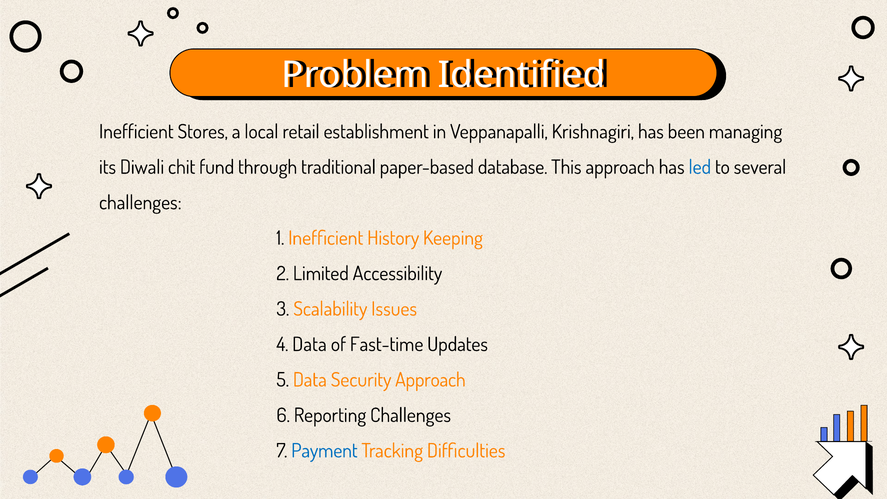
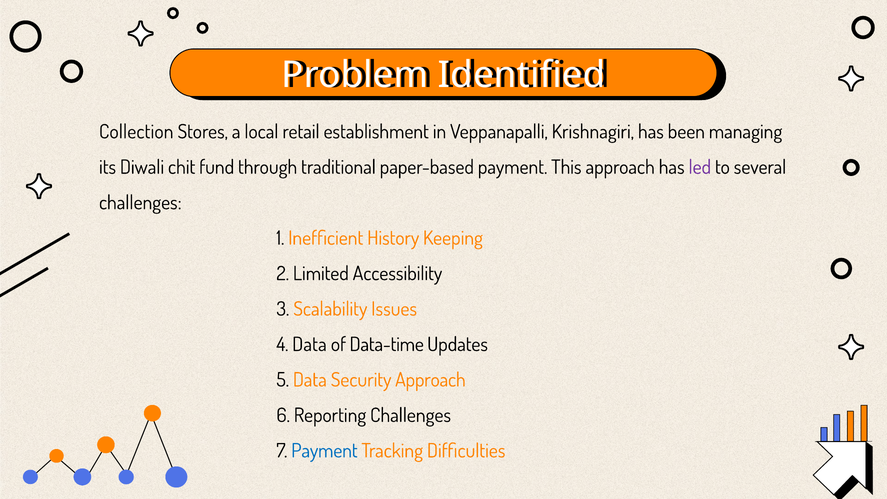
Inefficient: Inefficient -> Collection (136, 132)
paper-based database: database -> payment (513, 167)
led colour: blue -> purple (700, 167)
Fast-time: Fast-time -> Data-time (387, 345)
